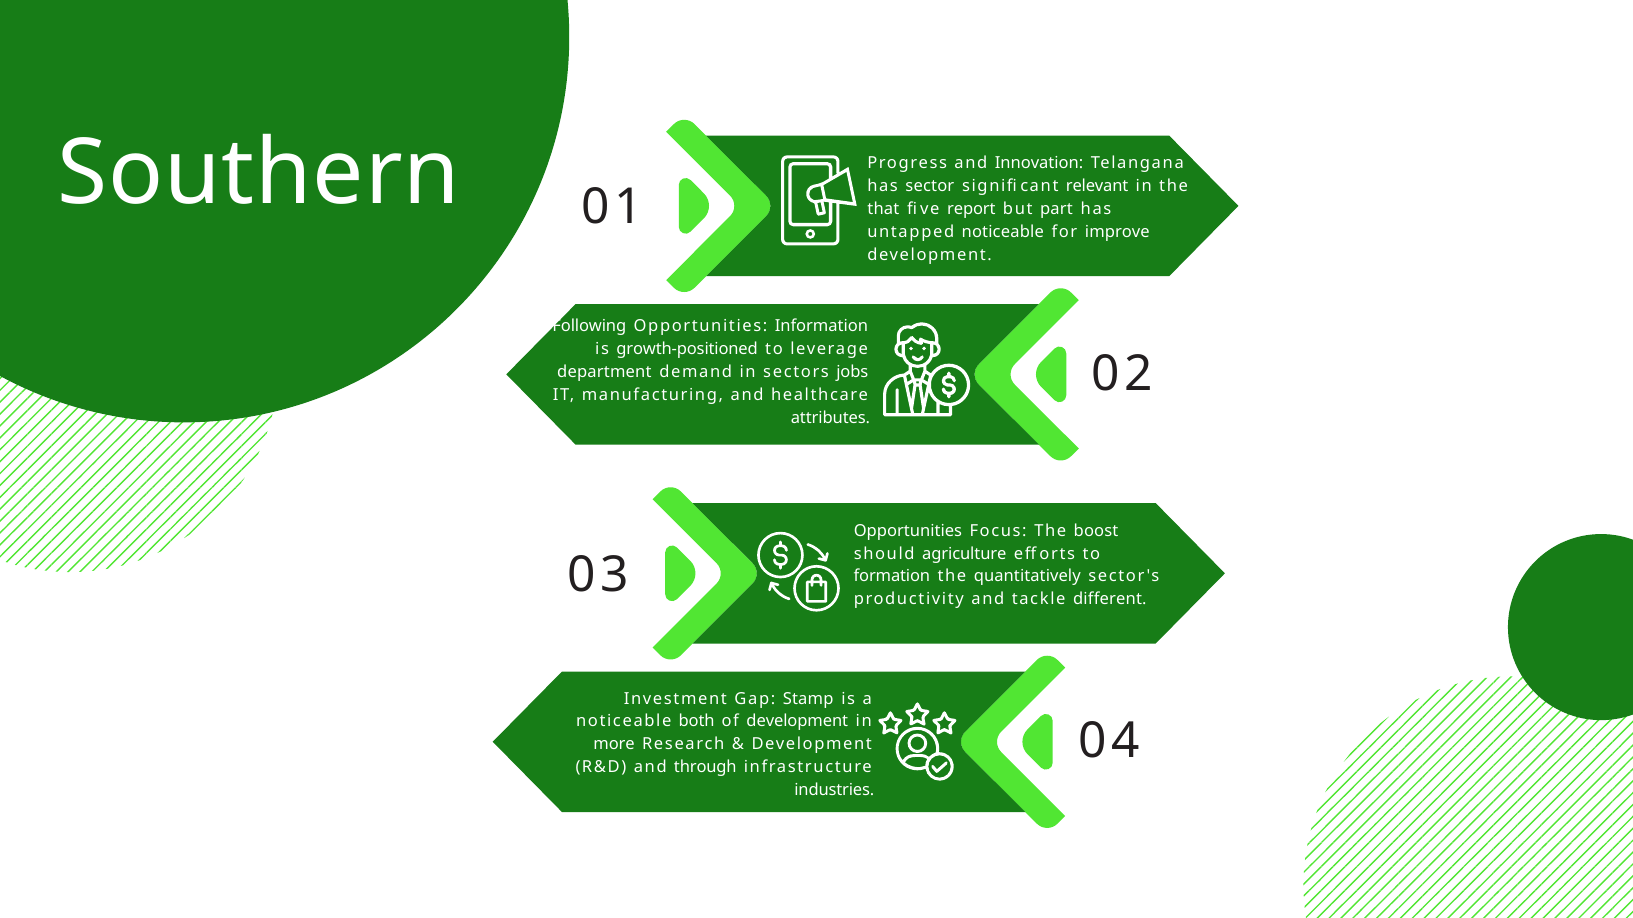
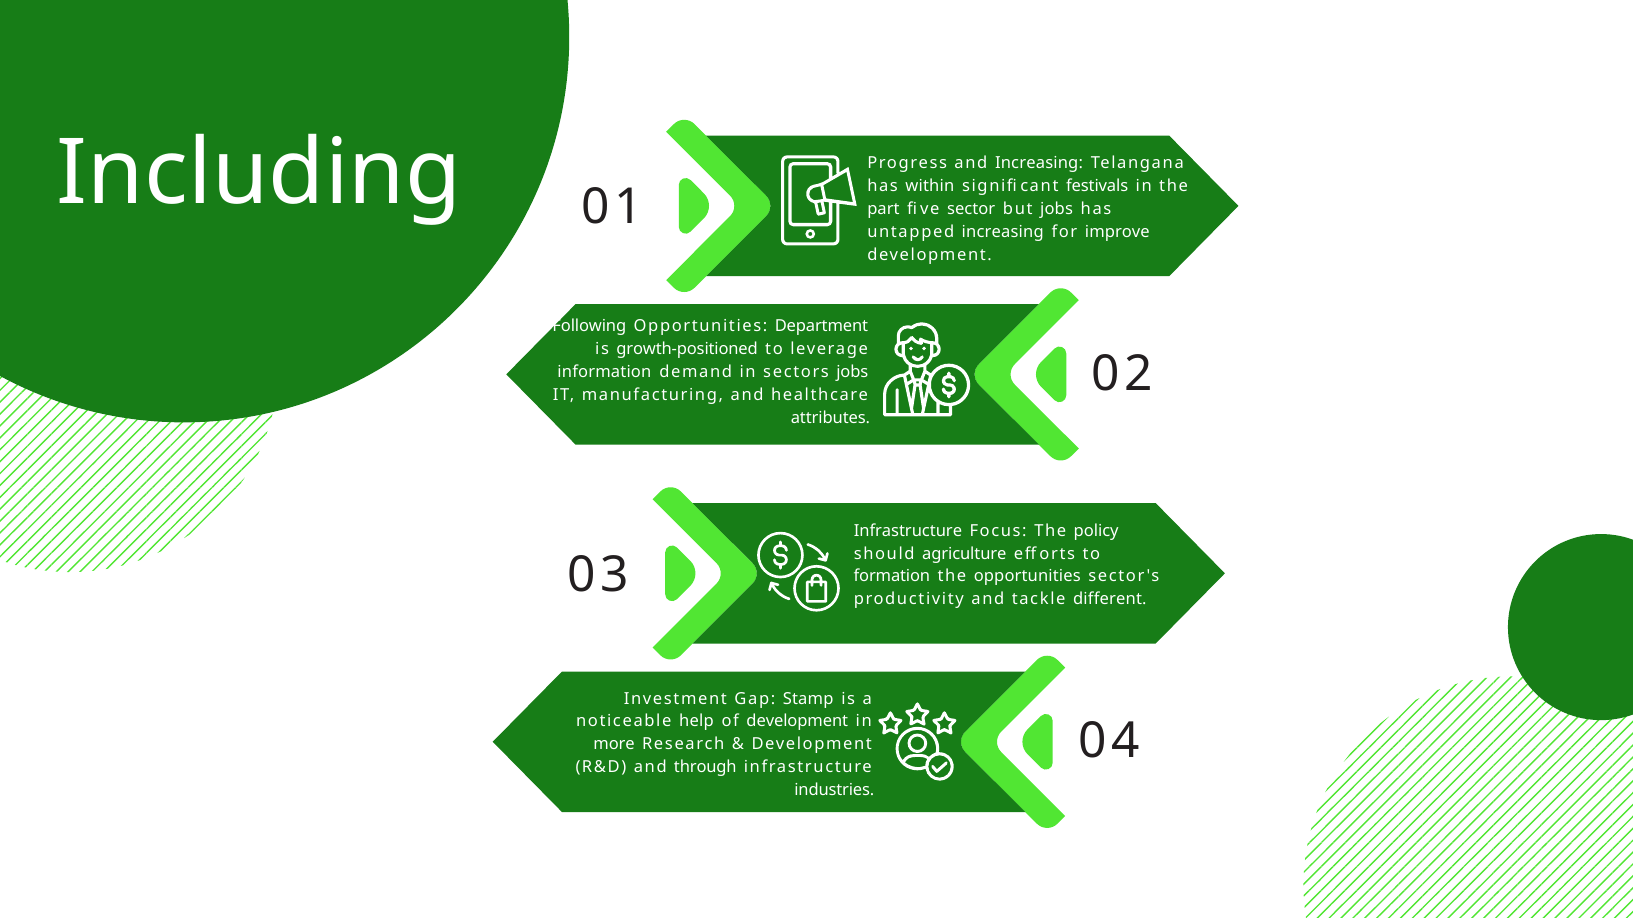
Southern: Southern -> Including (259, 174)
and Innovation: Innovation -> Increasing (1039, 164)
sector: sector -> within (930, 186)
relevant: relevant -> festivals (1097, 186)
that: that -> part (883, 209)
report: report -> sector (971, 209)
but part: part -> jobs (1057, 209)
untapped noticeable: noticeable -> increasing (1003, 232)
Information: Information -> Department (821, 327)
department: department -> information (604, 372)
Opportunities: Opportunities -> Infrastructure (908, 531)
boost: boost -> policy (1096, 531)
the quantitatively: quantitatively -> opportunities (1027, 577)
both: both -> help (696, 722)
